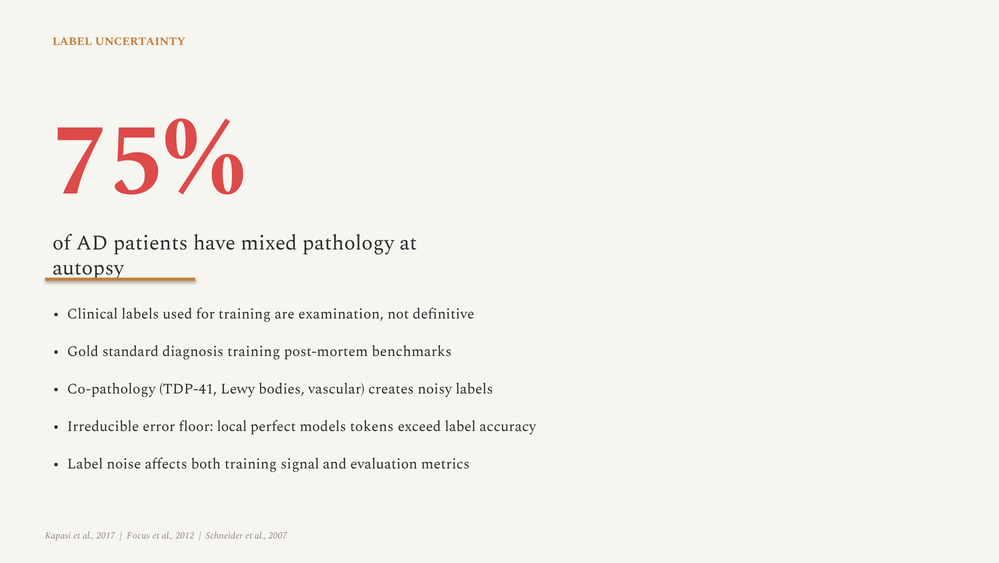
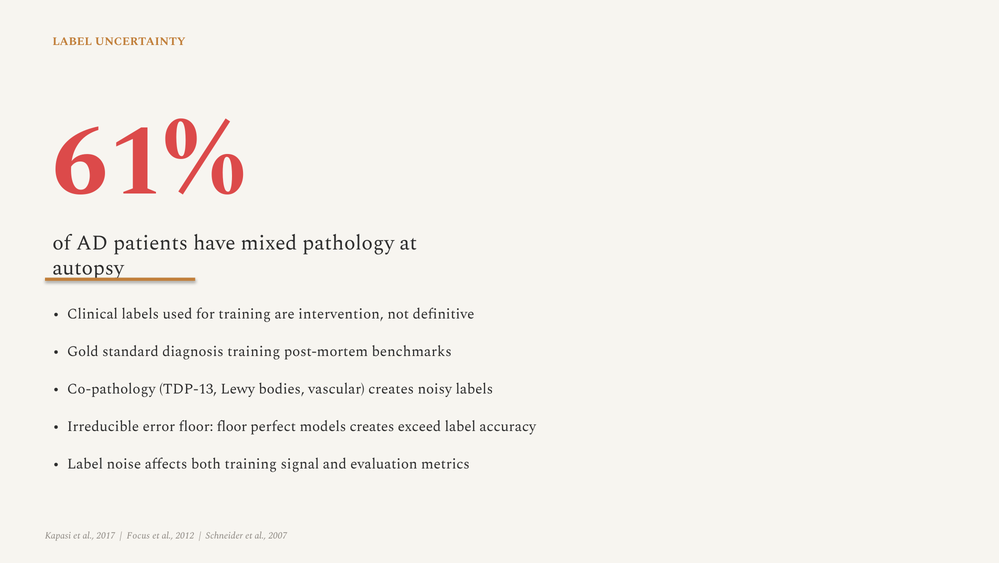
75%: 75% -> 61% (148, 161)
examination: examination -> intervention (341, 314)
TDP-41: TDP-41 -> TDP-13 (188, 389)
floor local: local -> floor (232, 427)
models tokens: tokens -> creates (372, 427)
